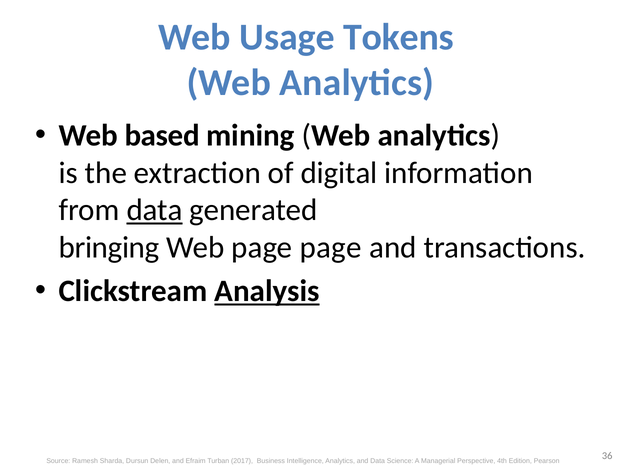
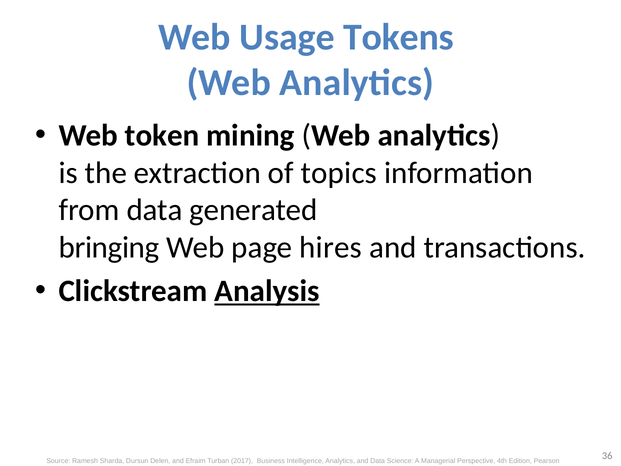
based: based -> token (162, 136)
digital: digital -> topics (339, 173)
data underline: present -> none (154, 210)
page page: page -> hires (331, 247)
